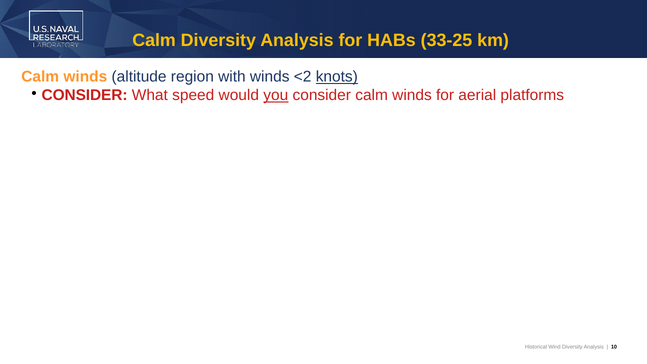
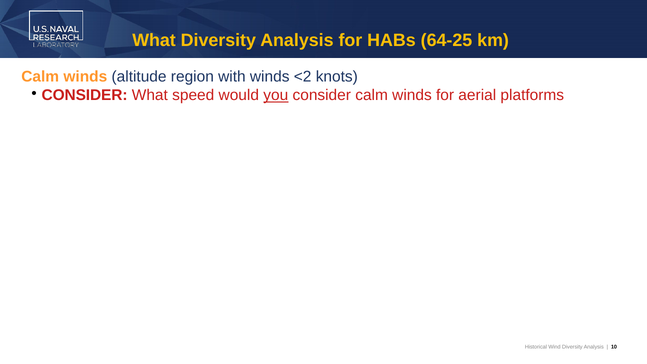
Calm: Calm -> What (154, 41)
33-25: 33-25 -> 64-25 (446, 41)
knots underline: present -> none (337, 77)
